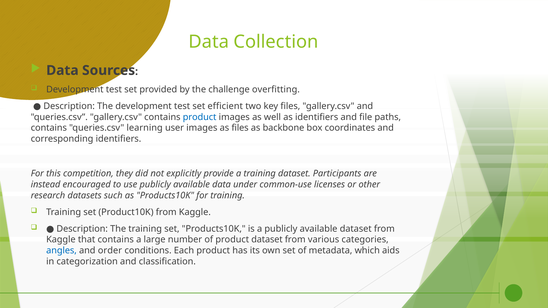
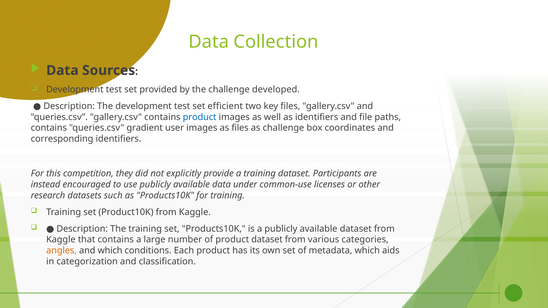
overfitting: overfitting -> developed (276, 90)
learning: learning -> gradient (145, 128)
as backbone: backbone -> challenge (283, 128)
angles colour: blue -> orange (61, 251)
and order: order -> which (110, 251)
